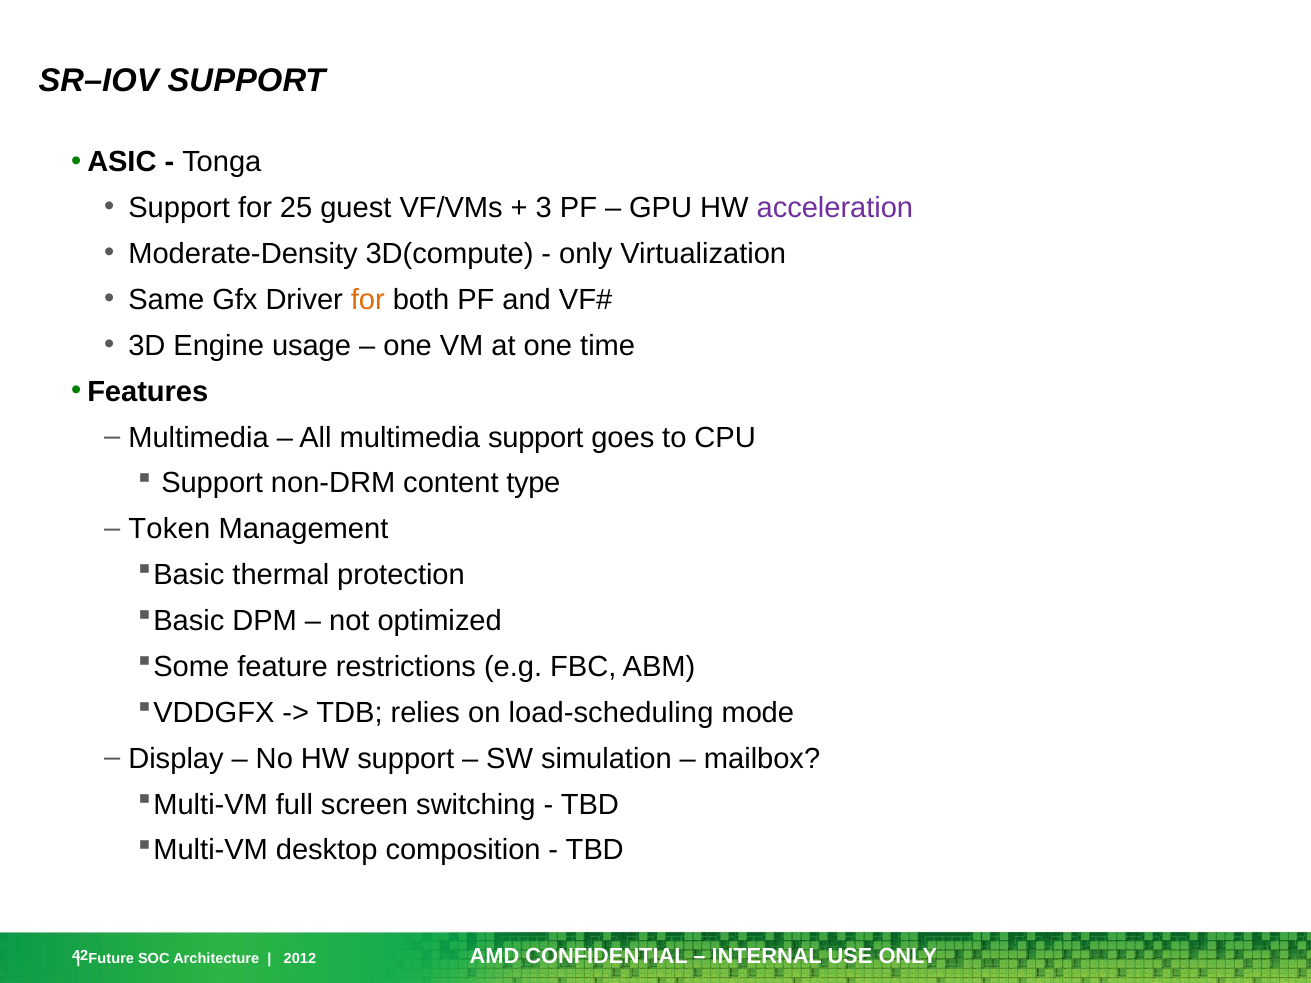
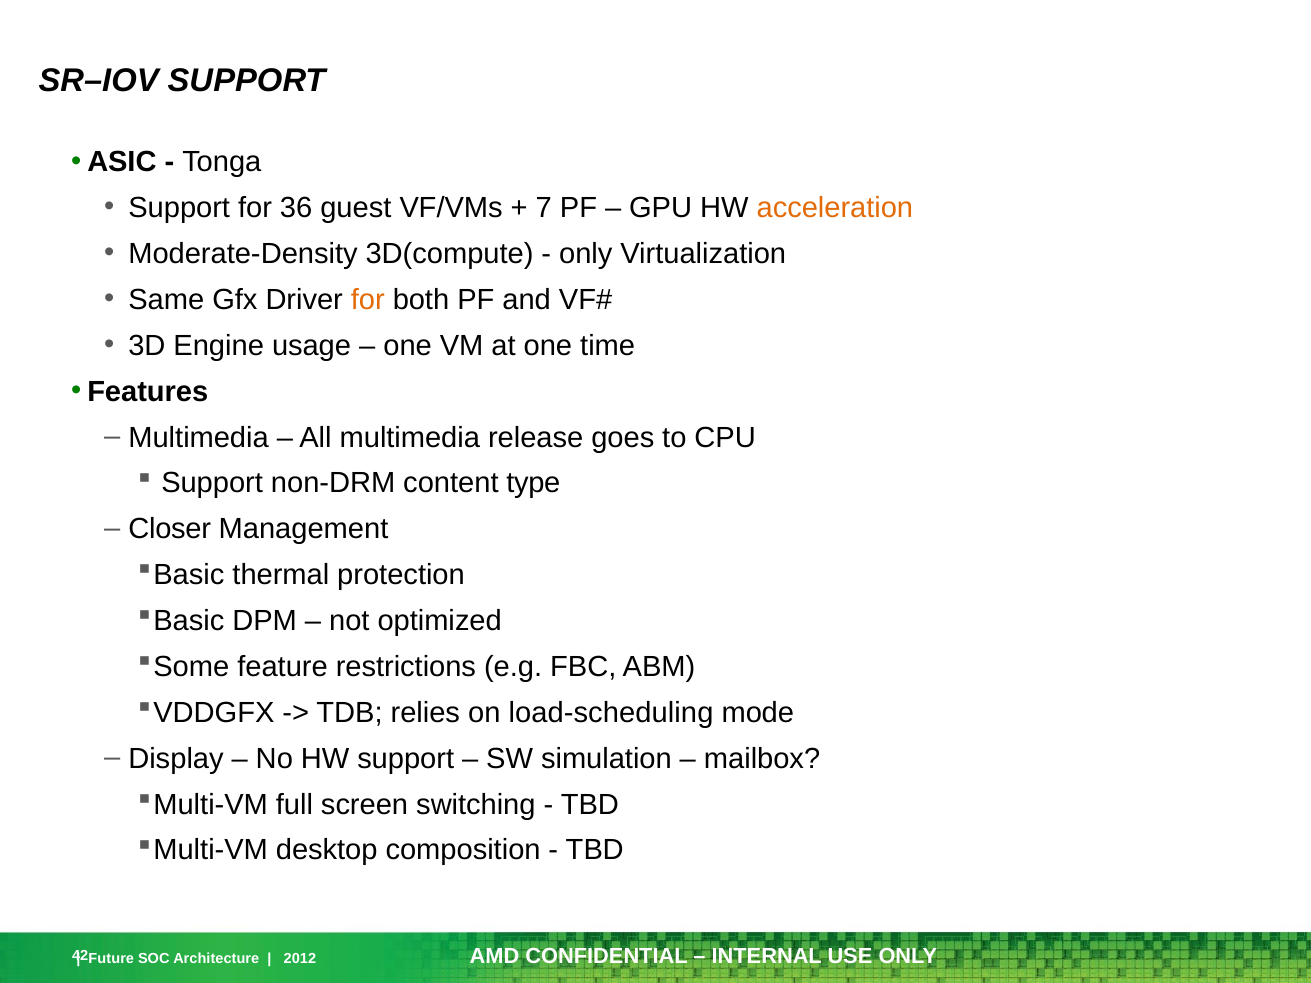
25: 25 -> 36 (296, 208)
3: 3 -> 7 (544, 208)
acceleration colour: purple -> orange (835, 208)
multimedia support: support -> release (536, 438)
Token: Token -> Closer (170, 529)
